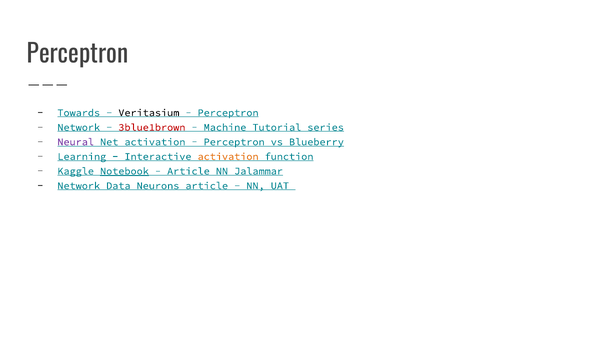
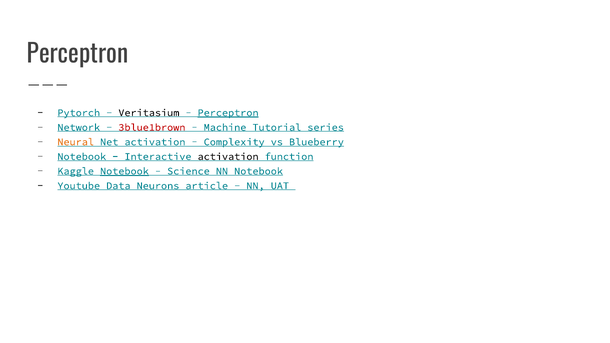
Towards: Towards -> Pytorch (79, 113)
Perceptron underline: none -> present (228, 113)
Neural colour: purple -> orange (76, 142)
Perceptron: Perceptron -> Complexity (234, 142)
Learning: Learning -> Notebook (82, 157)
activation colour: orange -> black (228, 157)
Article: Article -> Science (188, 171)
NN Jalammar: Jalammar -> Notebook (259, 171)
Network: Network -> Youtube (79, 186)
